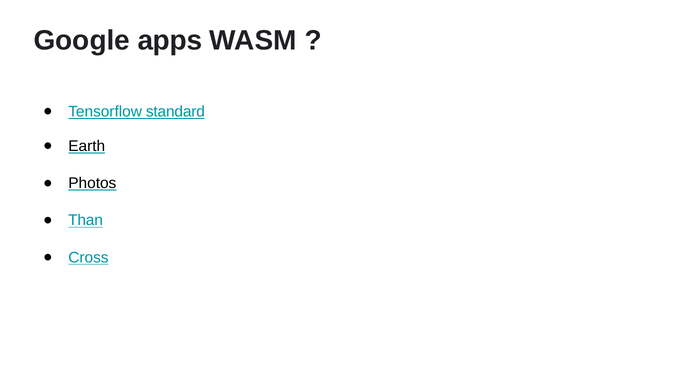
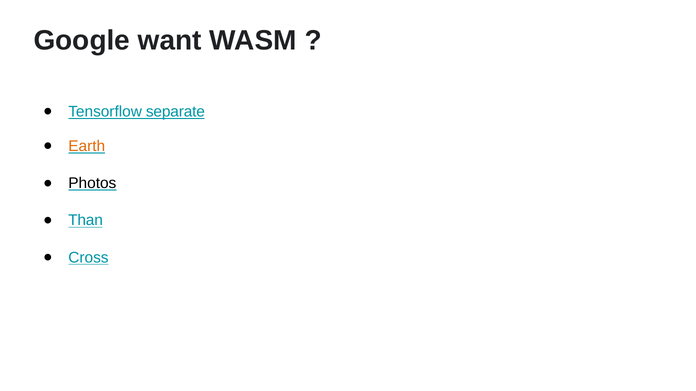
apps: apps -> want (170, 41)
standard: standard -> separate (175, 112)
Earth colour: black -> orange (87, 146)
